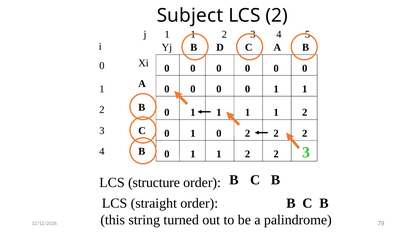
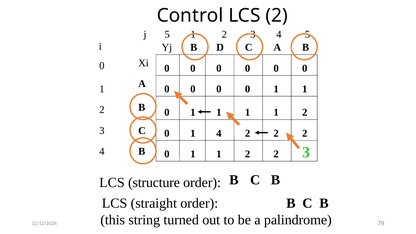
Subject: Subject -> Control (190, 15)
j 1: 1 -> 5 (167, 34)
0: 0 -> 4 (219, 133)
